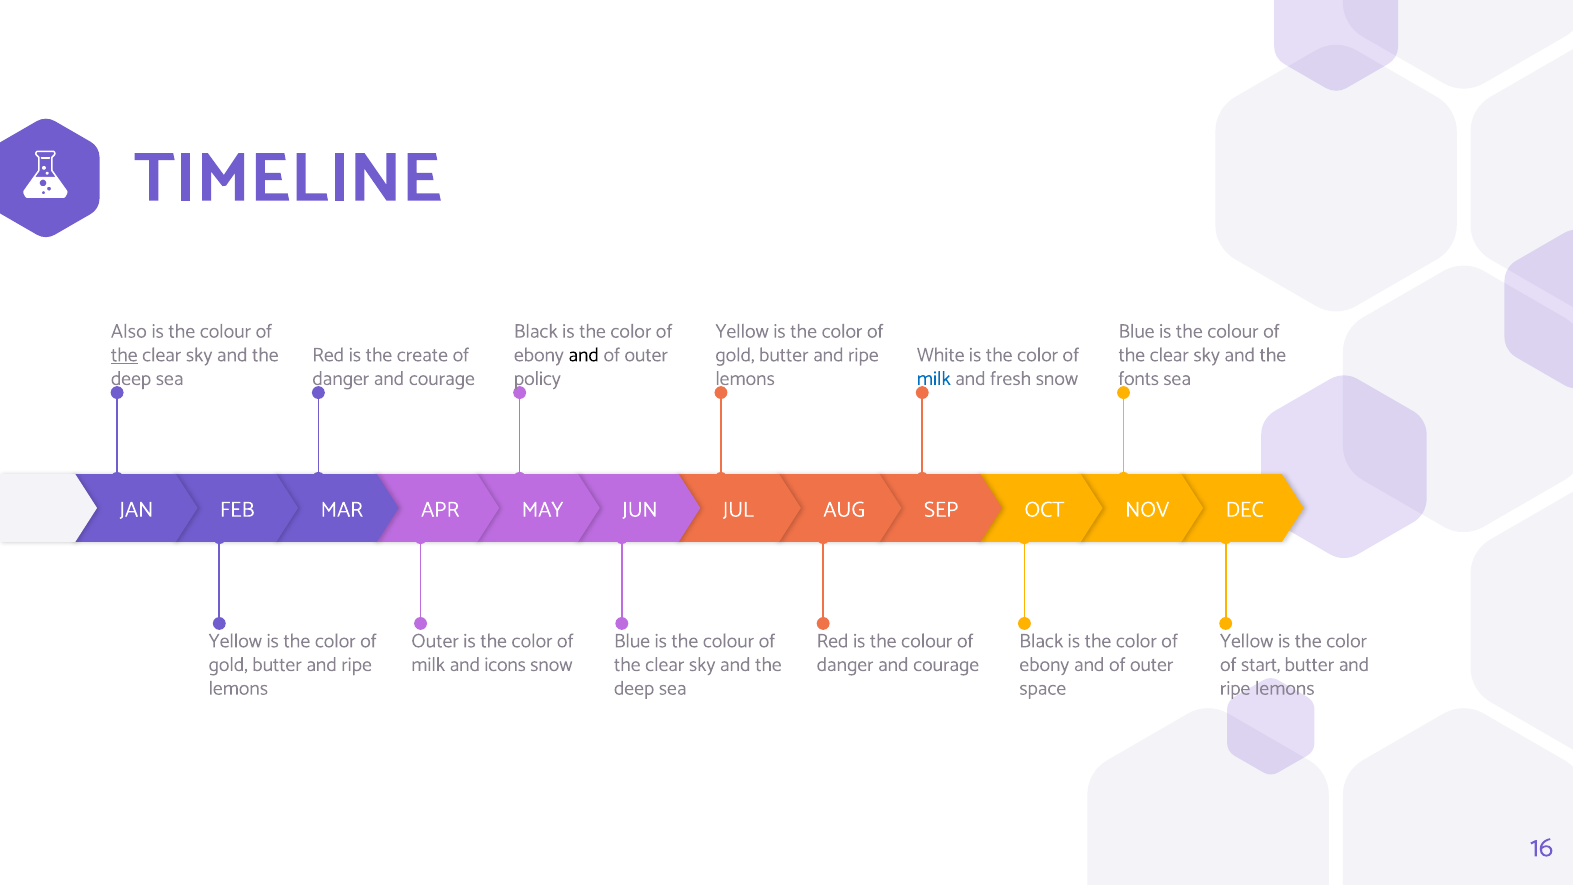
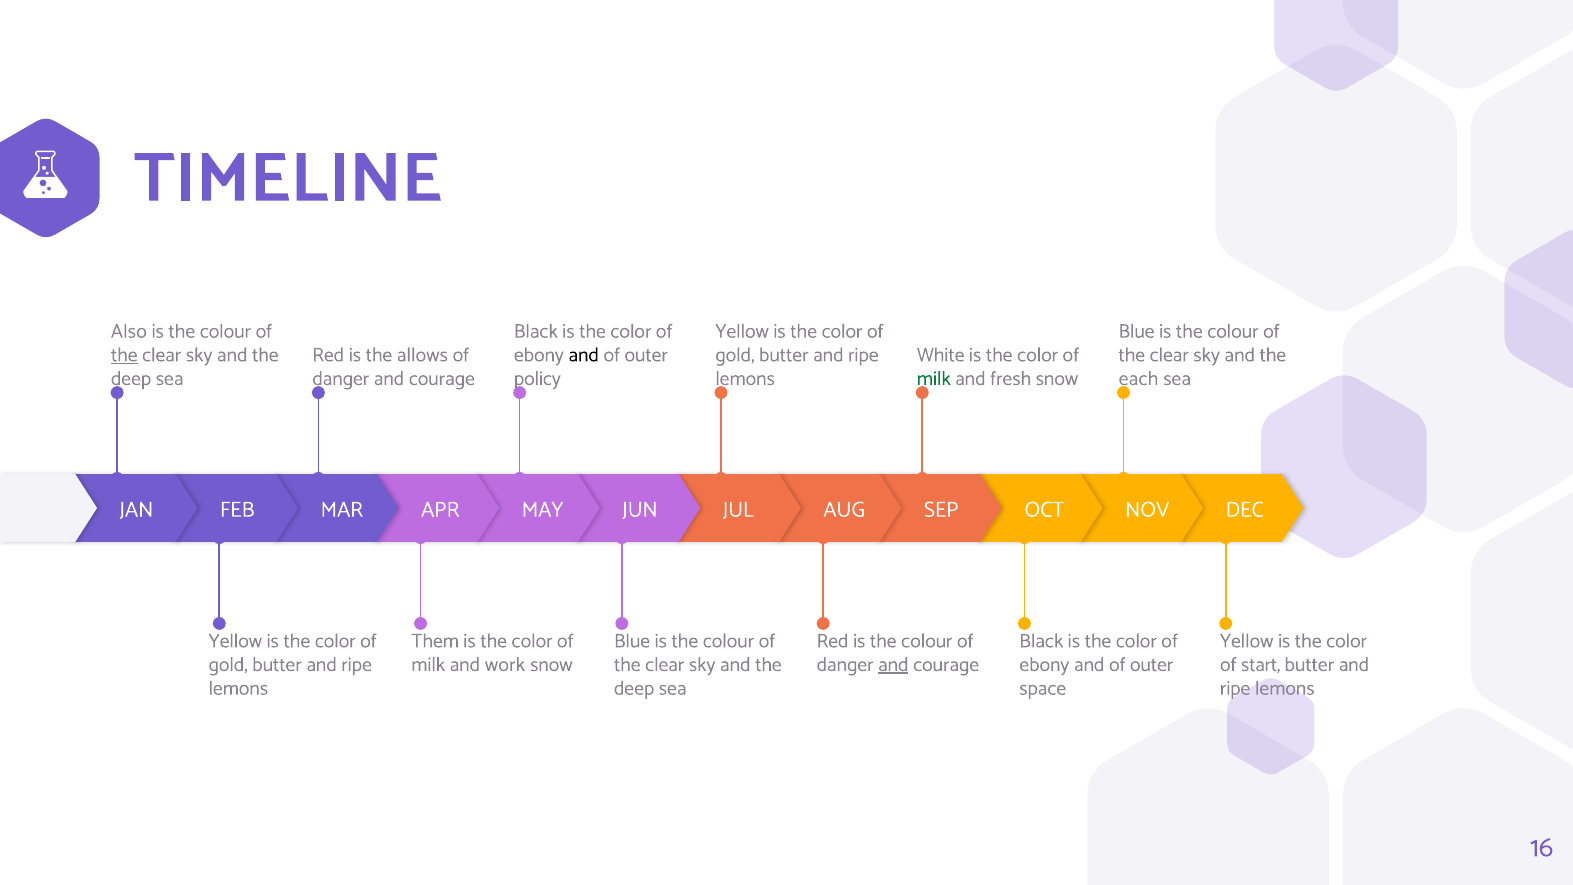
create: create -> allows (422, 355)
milk colour: blue -> green (934, 378)
fonts: fonts -> each (1138, 378)
Outer: Outer -> Them (435, 641)
icons: icons -> work (505, 664)
and underline: none -> present (893, 664)
